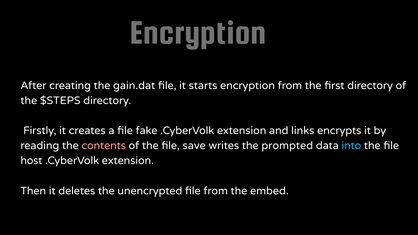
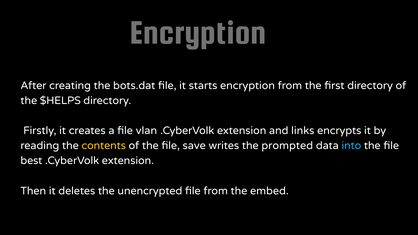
gain.dat: gain.dat -> bots.dat (134, 86)
$STEPS: $STEPS -> $HELPS (60, 101)
fake: fake -> vlan (146, 131)
contents colour: pink -> yellow (104, 146)
host: host -> best (31, 161)
